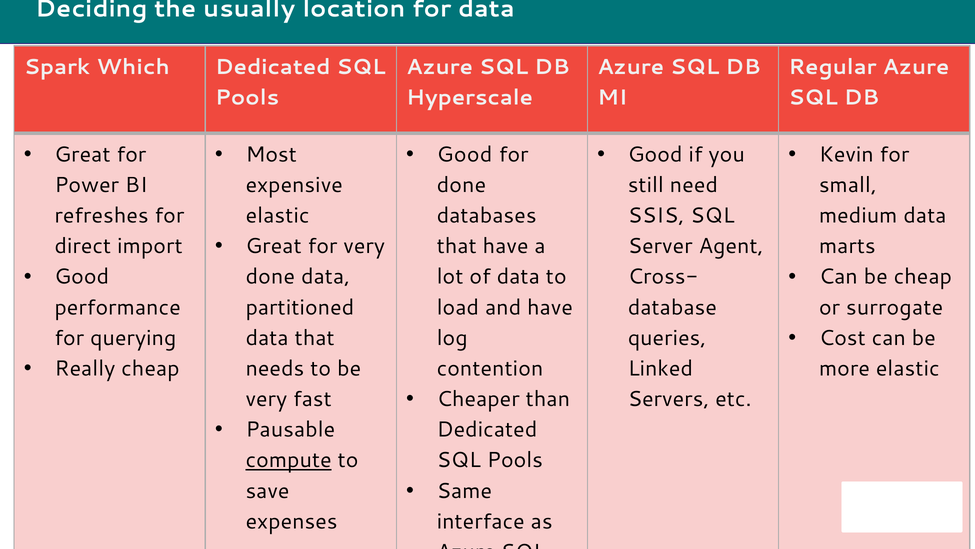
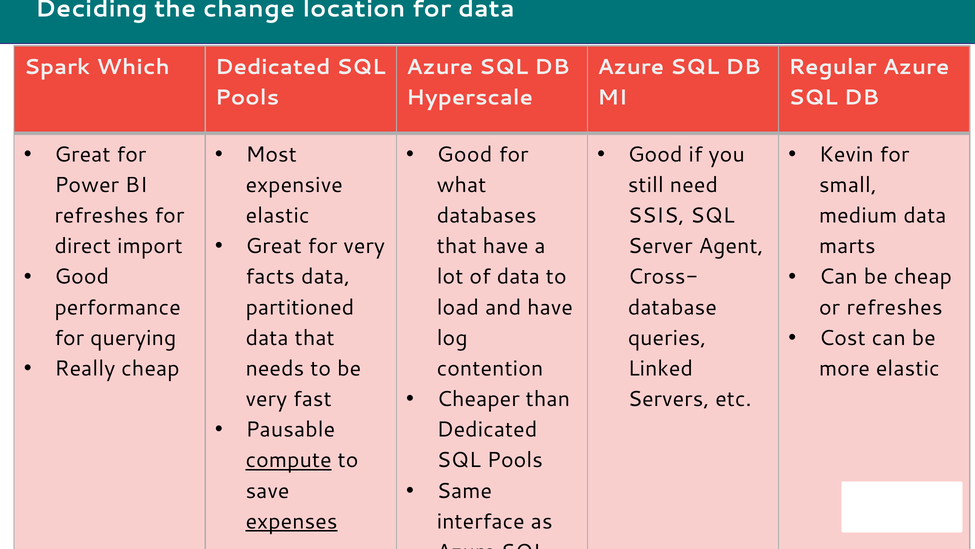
usually: usually -> change (249, 9)
done: done -> what (461, 185)
done: done -> facts (270, 277)
or surrogate: surrogate -> refreshes (895, 307)
expenses underline: none -> present (292, 521)
